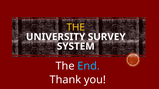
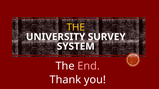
End colour: light blue -> pink (89, 66)
